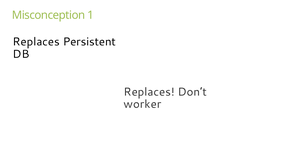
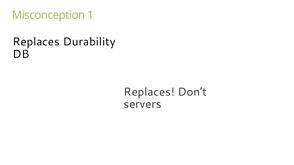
Persistent: Persistent -> Durability (89, 42)
worker: worker -> servers (143, 104)
